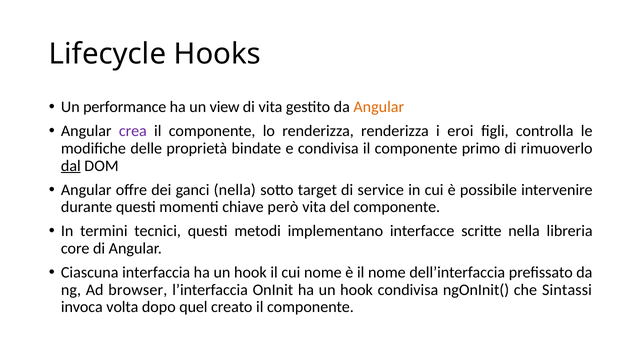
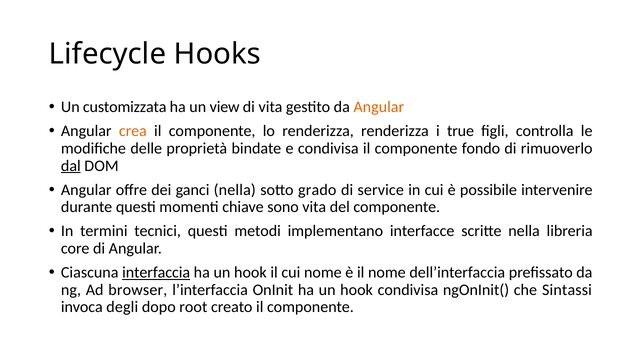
performance: performance -> customizzata (125, 107)
crea colour: purple -> orange (133, 131)
eroi: eroi -> true (461, 131)
primo: primo -> fondo (481, 148)
target: target -> grado (317, 190)
però: però -> sono (283, 207)
interfaccia underline: none -> present (156, 272)
volta: volta -> degli (122, 307)
quel: quel -> root (193, 307)
